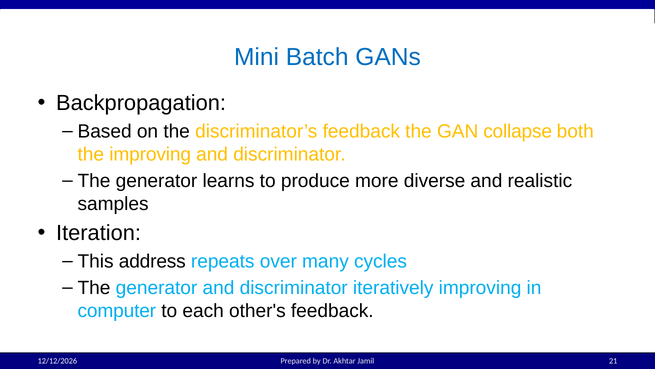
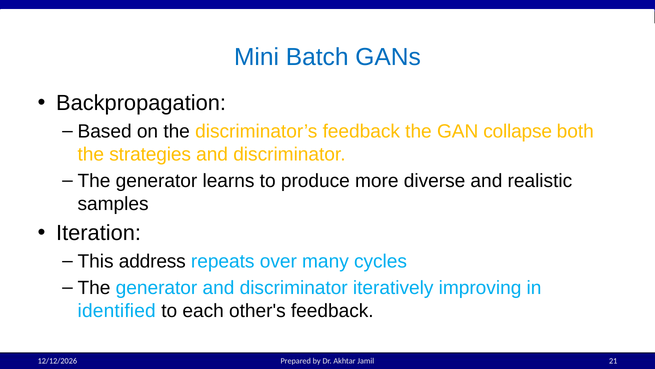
the improving: improving -> strategies (150, 154)
computer: computer -> identified (117, 311)
